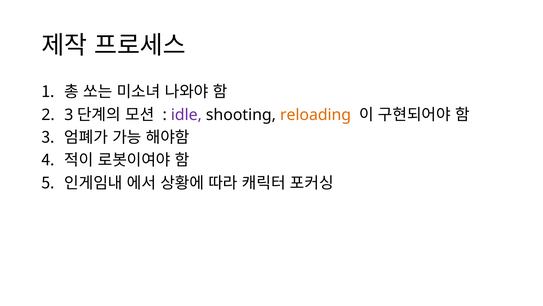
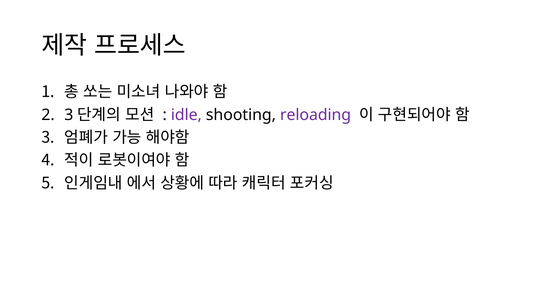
reloading colour: orange -> purple (316, 115)
